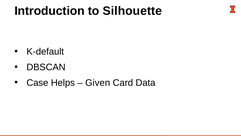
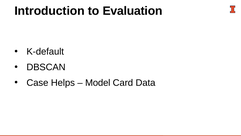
Silhouette: Silhouette -> Evaluation (133, 11)
Given: Given -> Model (98, 83)
